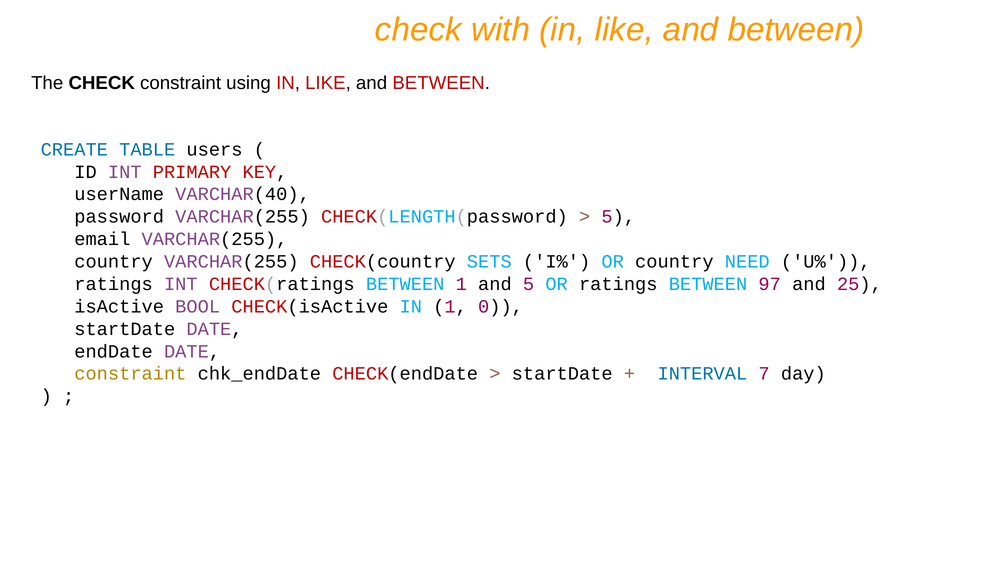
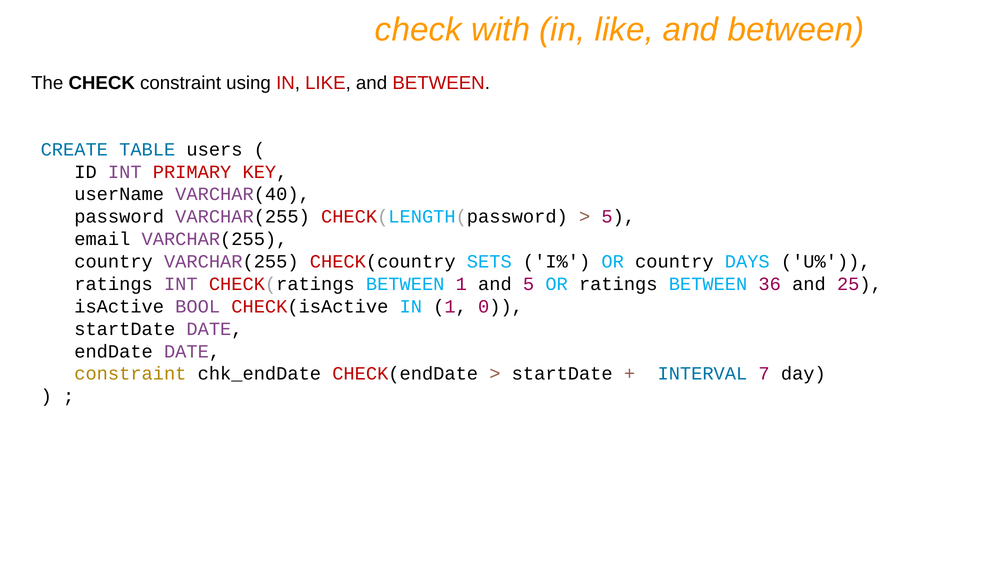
NEED: NEED -> DAYS (747, 262)
97: 97 -> 36 (770, 284)
